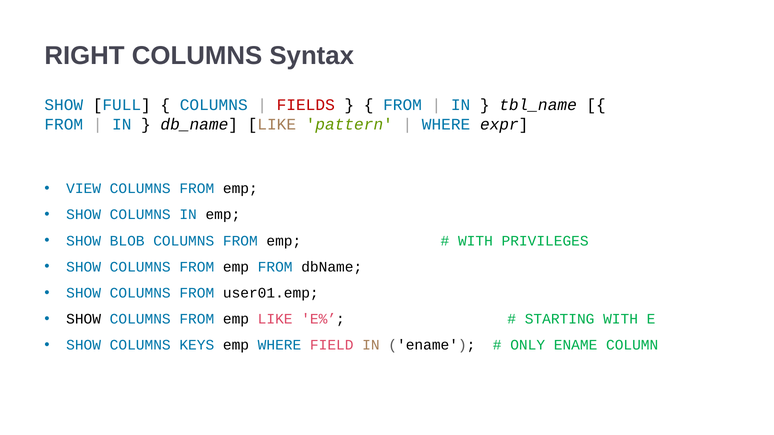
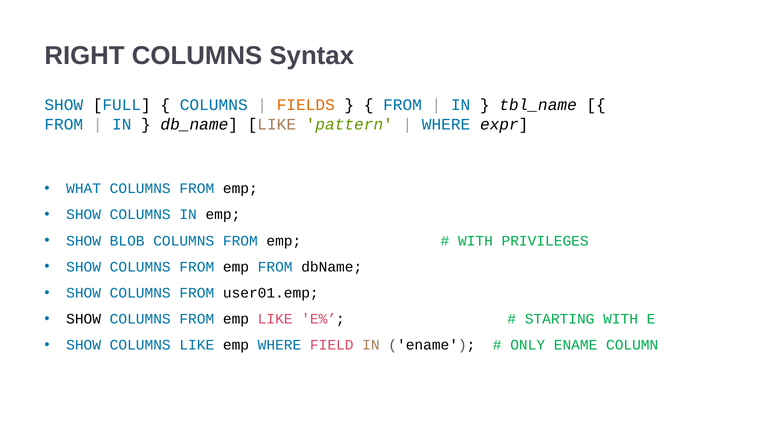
FIELDS colour: red -> orange (306, 105)
VIEW: VIEW -> WHAT (84, 189)
COLUMNS KEYS: KEYS -> LIKE (197, 345)
